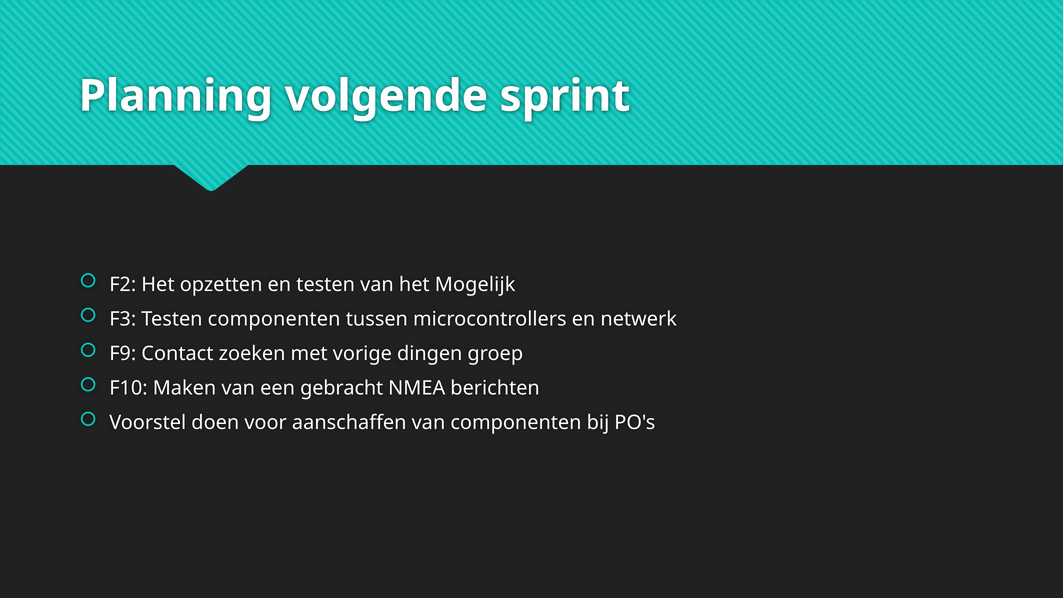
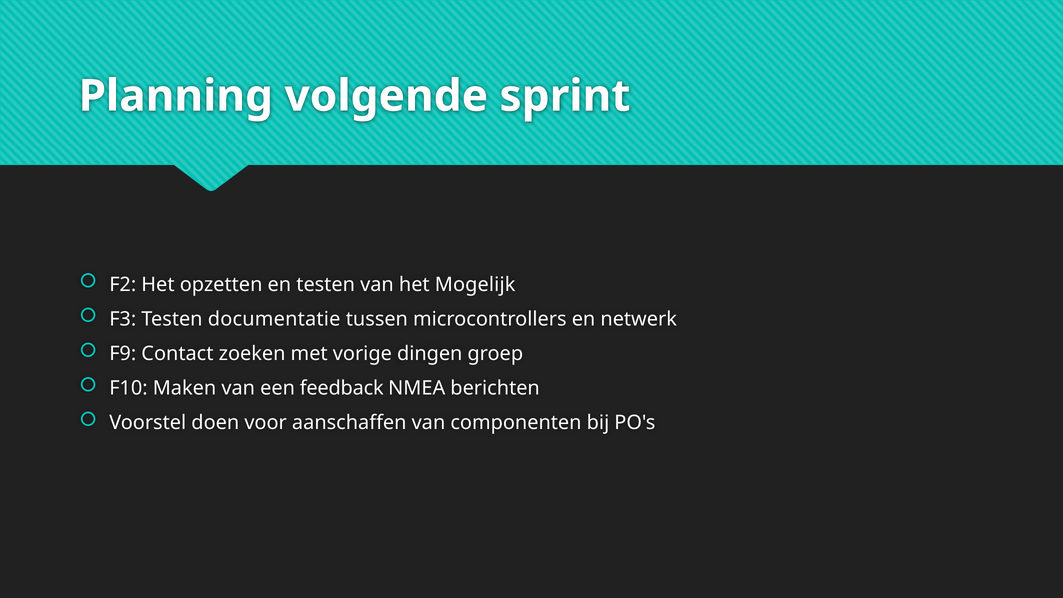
Testen componenten: componenten -> documentatie (274, 319)
gebracht: gebracht -> feedback (342, 388)
